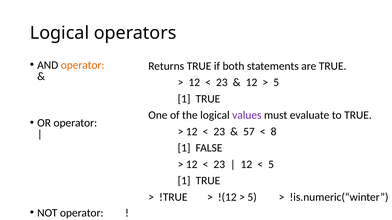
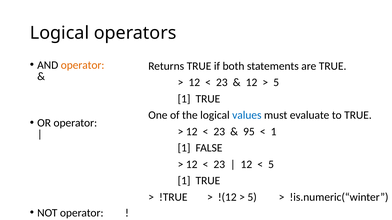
values colour: purple -> blue (247, 115)
57: 57 -> 95 (249, 132)
8: 8 -> 1 (274, 132)
